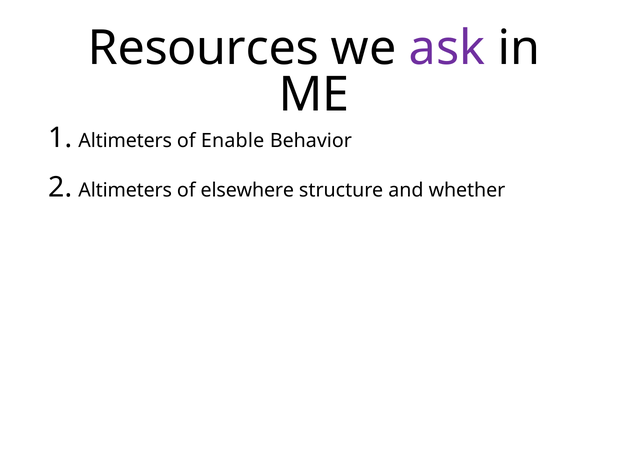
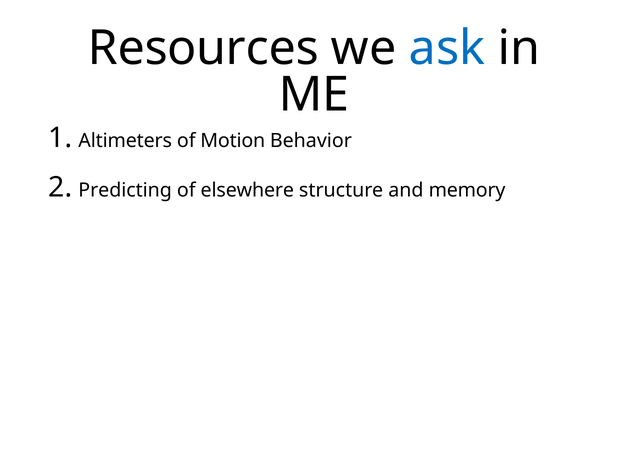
ask colour: purple -> blue (447, 48)
Enable: Enable -> Motion (233, 141)
Altimeters: Altimeters -> Predicting (125, 190)
whether: whether -> memory (467, 190)
